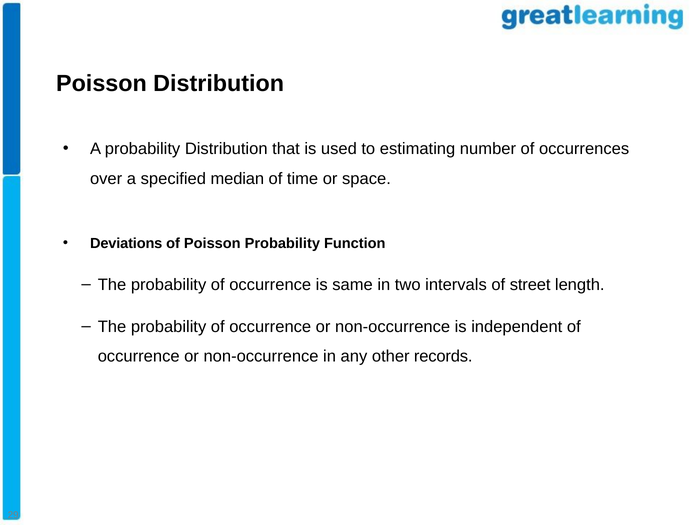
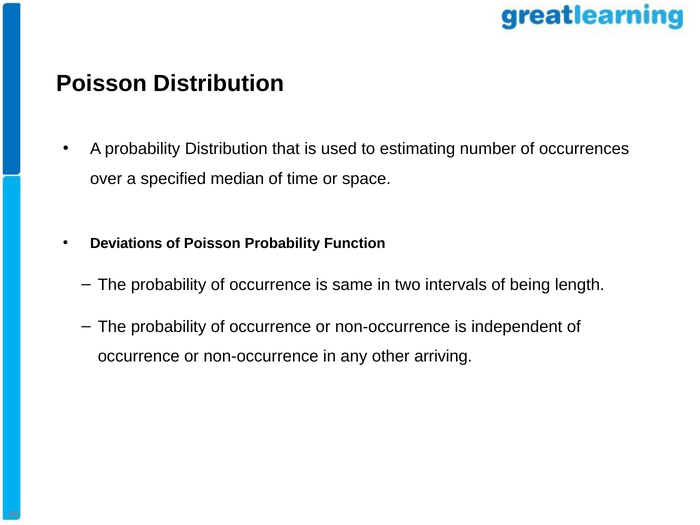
street: street -> being (530, 285)
records: records -> arriving (443, 356)
